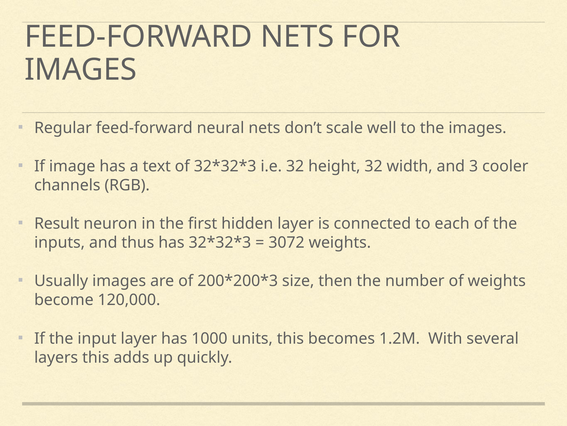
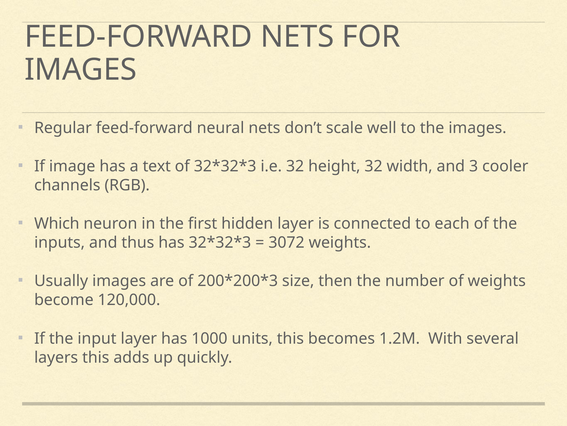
Result: Result -> Which (57, 223)
